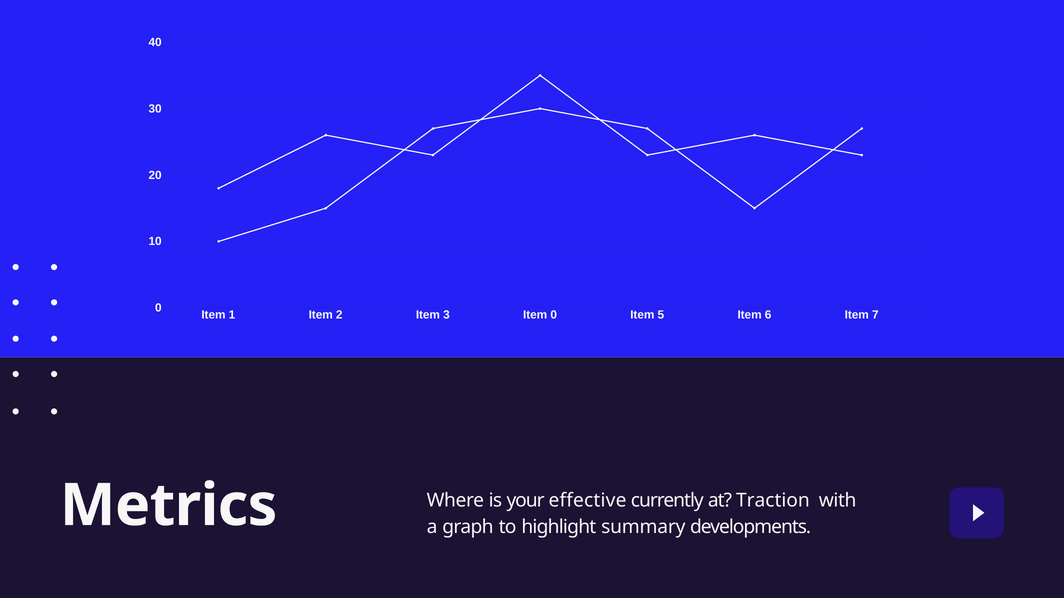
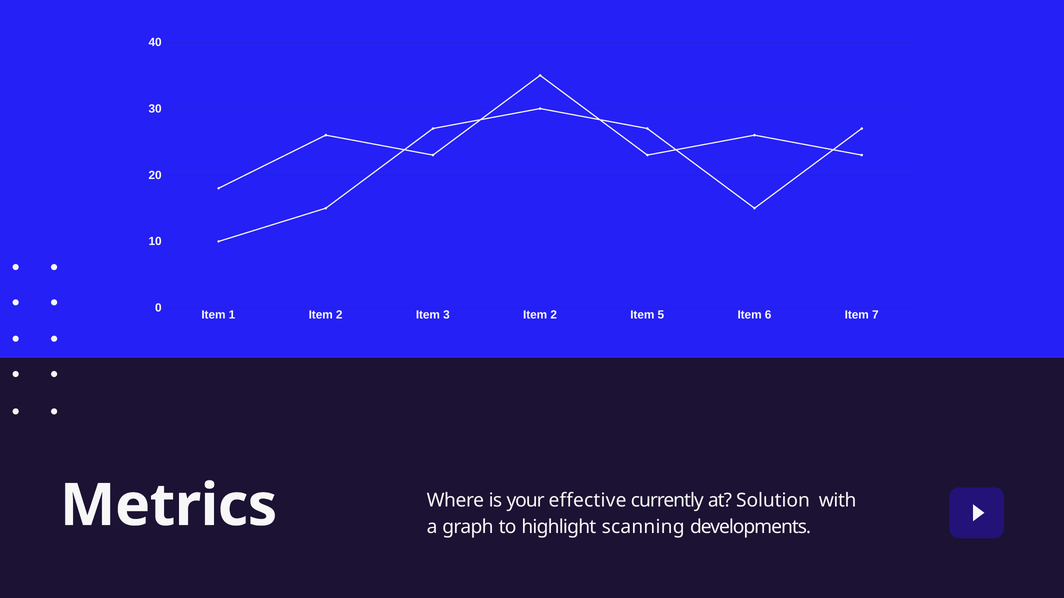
3 Item 0: 0 -> 2 (554, 315)
Traction: Traction -> Solution (773, 501)
summary: summary -> scanning (643, 528)
